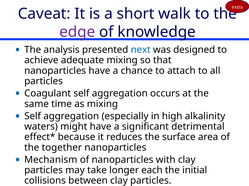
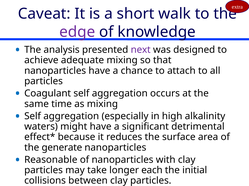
next colour: blue -> purple (141, 50)
together: together -> generate (62, 148)
Mechanism: Mechanism -> Reasonable (51, 160)
